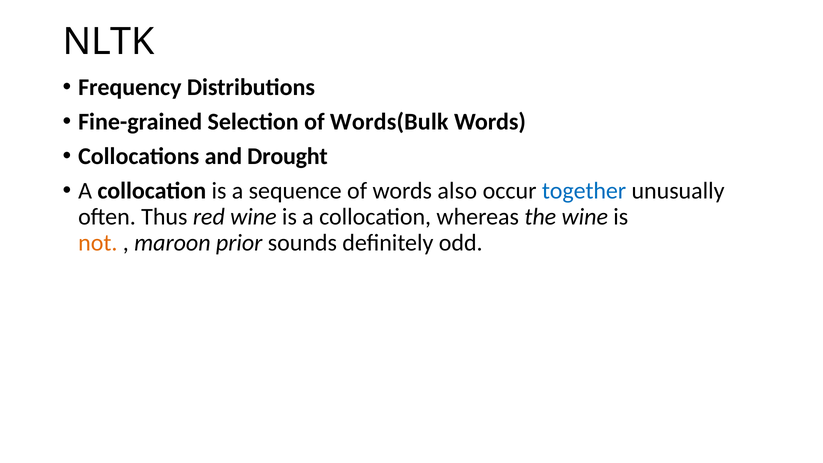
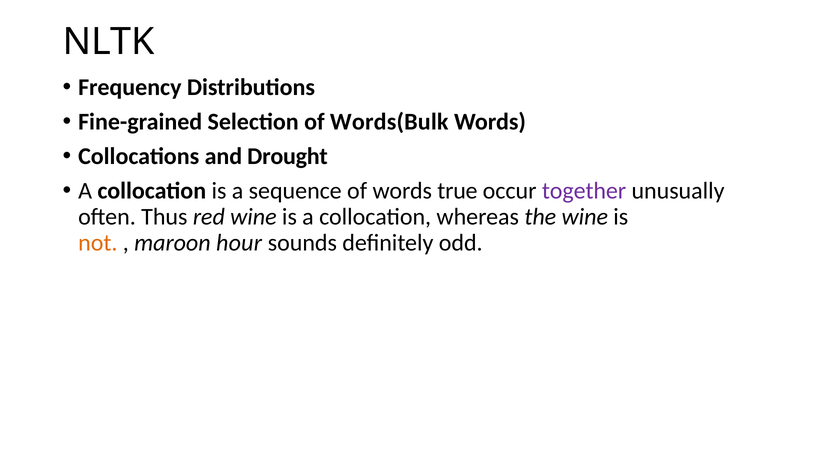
also: also -> true (457, 191)
together colour: blue -> purple (584, 191)
prior: prior -> hour (239, 243)
